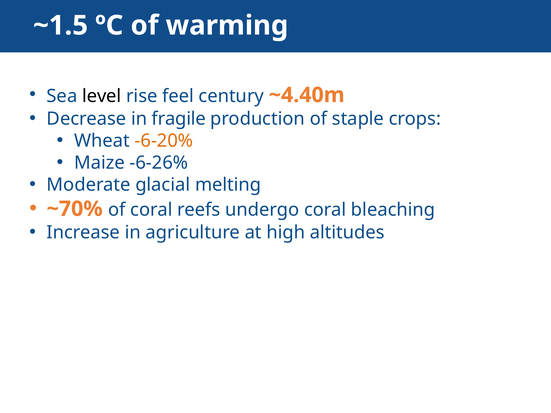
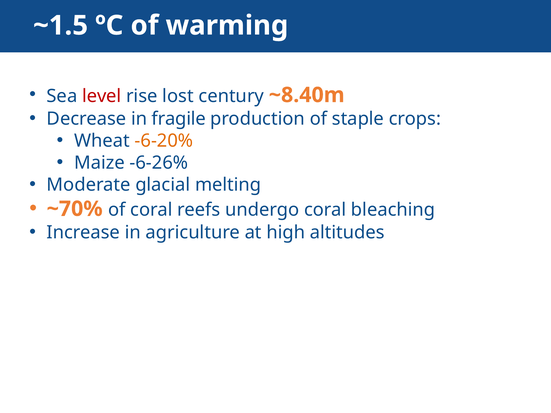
level colour: black -> red (102, 96)
feel: feel -> lost (178, 96)
~4.40m: ~4.40m -> ~8.40m (307, 95)
